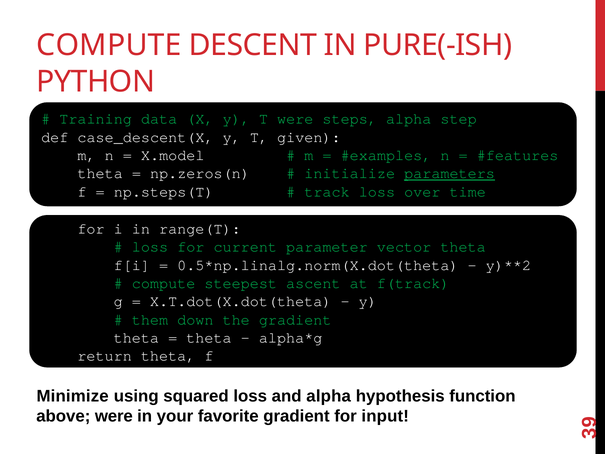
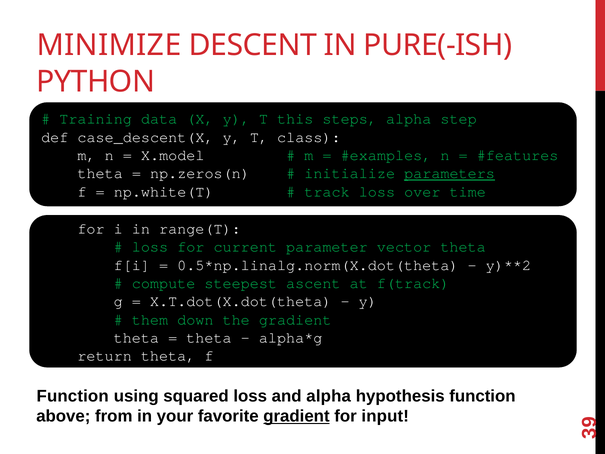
COMPUTE: COMPUTE -> MINIMIZE (109, 45)
T were: were -> this (295, 119)
given: given -> class (309, 137)
np.steps(T: np.steps(T -> np.white(T (164, 192)
Minimize: Minimize -> Function (73, 396)
above were: were -> from (114, 416)
gradient underline: none -> present (296, 416)
